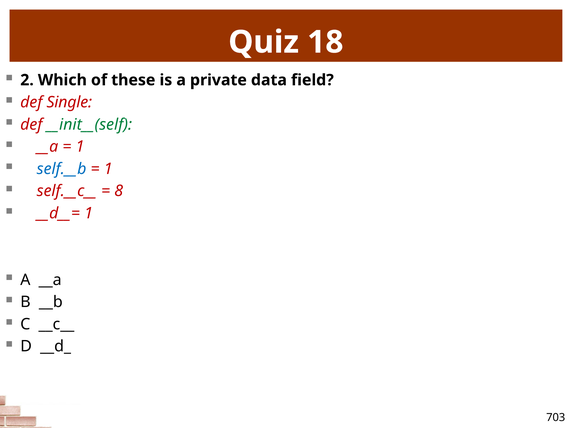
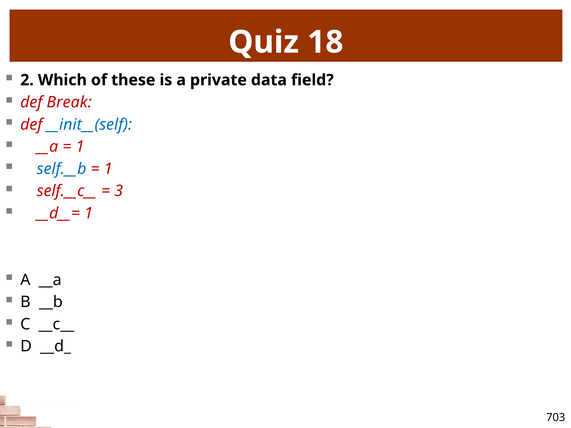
Single: Single -> Break (69, 102)
__init__(self colour: green -> blue (89, 125)
8: 8 -> 3 (119, 191)
